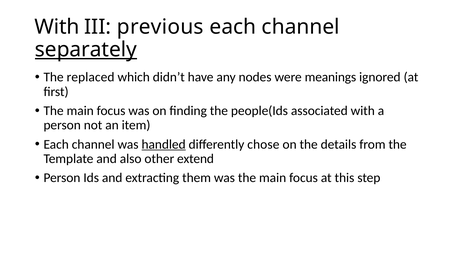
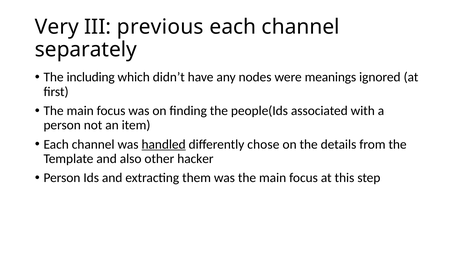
With: With -> Very (57, 27)
separately underline: present -> none (86, 50)
replaced: replaced -> including (91, 77)
extend: extend -> hacker (195, 159)
